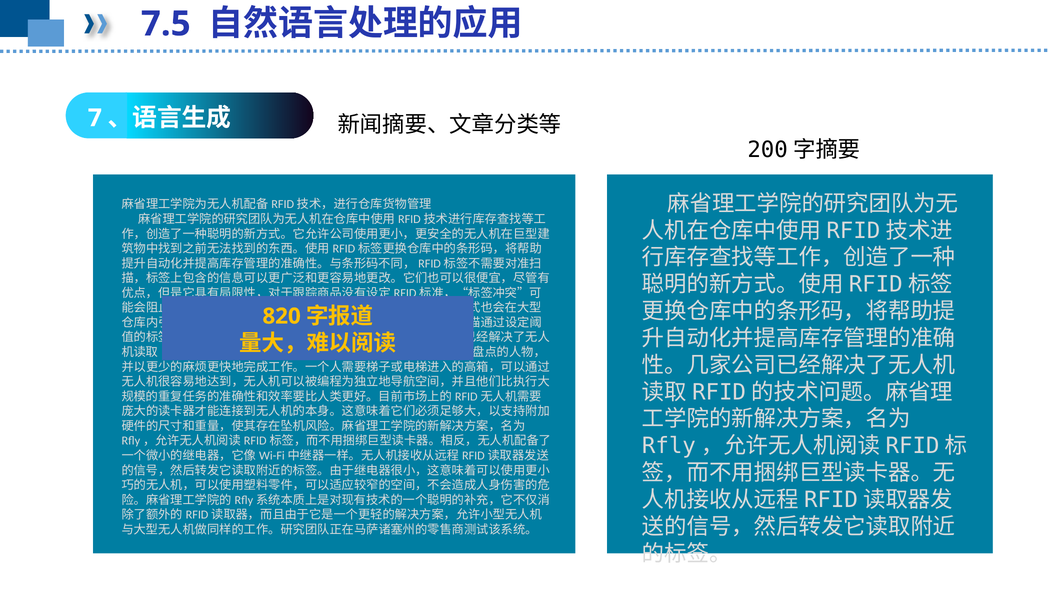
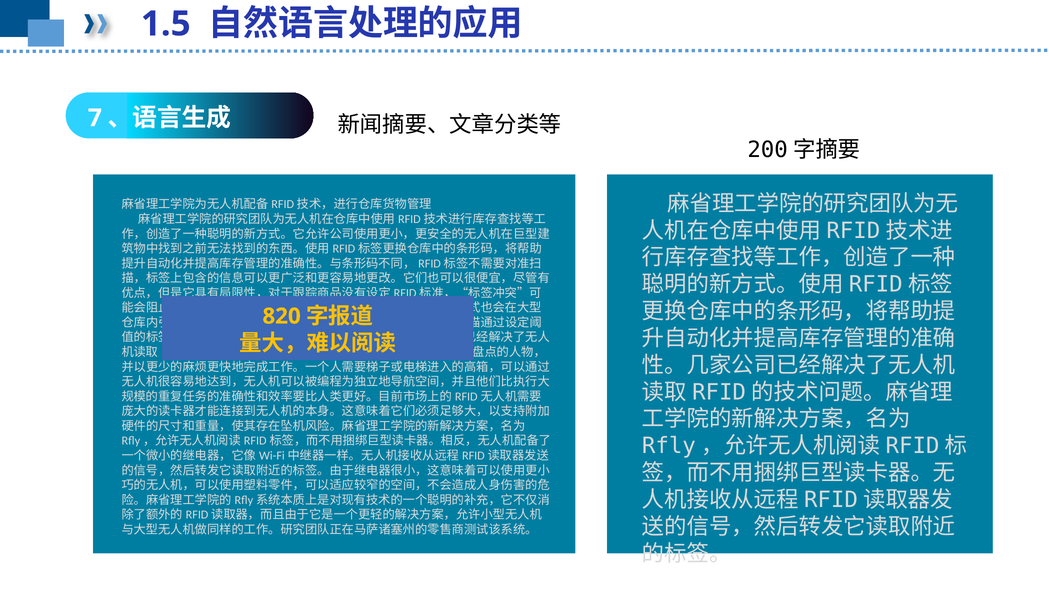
7.5: 7.5 -> 1.5 (166, 24)
